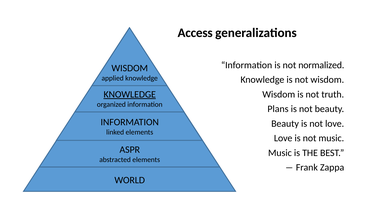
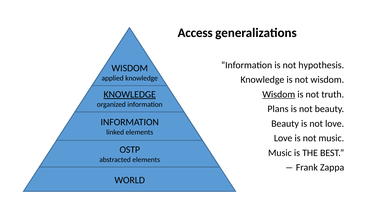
normalized: normalized -> hypothesis (321, 65)
Wisdom underline: none -> present (279, 94)
ASPR: ASPR -> OSTP (130, 150)
